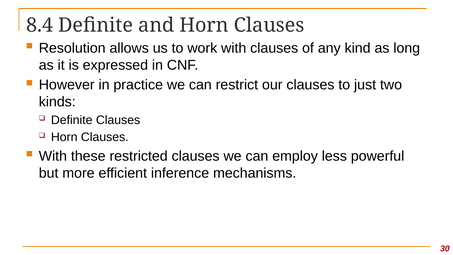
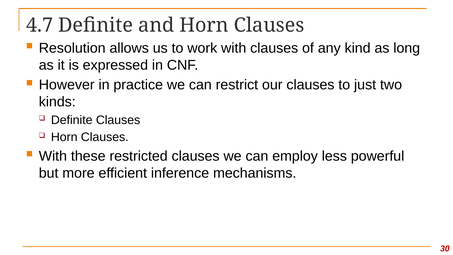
8.4: 8.4 -> 4.7 (40, 25)
